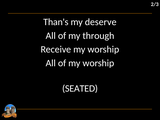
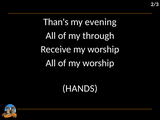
deserve: deserve -> evening (101, 22)
SEATED: SEATED -> HANDS (80, 88)
